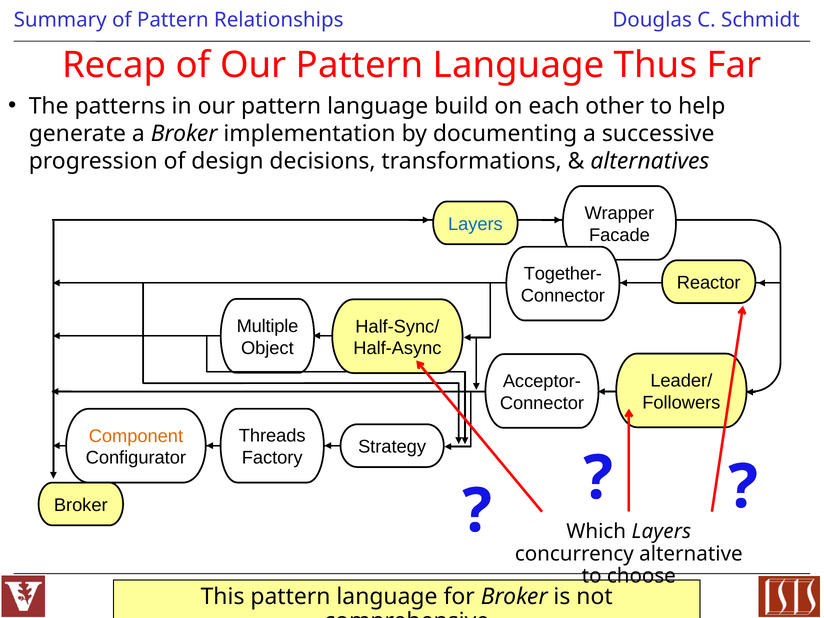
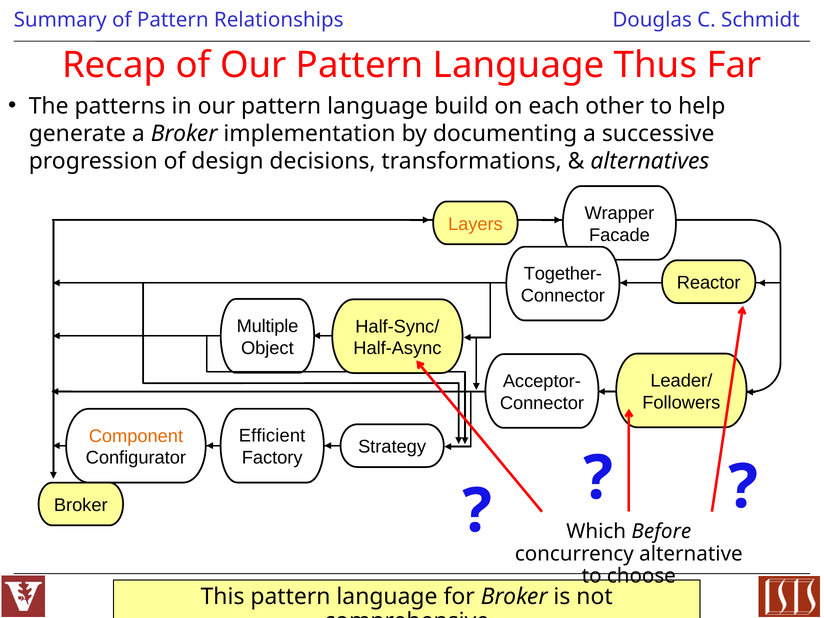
Layers colour: blue -> orange (475, 224)
Threads: Threads -> Efficient (272, 436)
Which Layers: Layers -> Before (661, 532)
